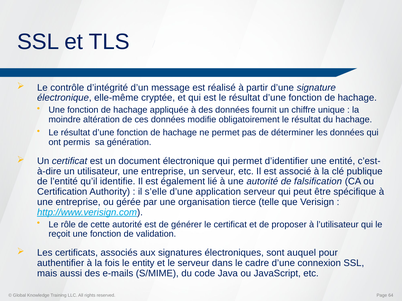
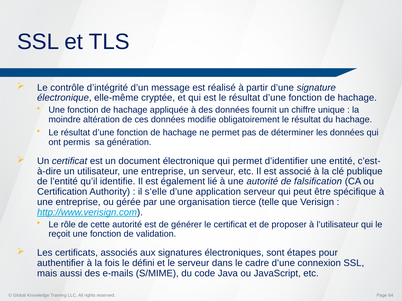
auquel: auquel -> étapes (302, 253)
entity: entity -> défini (143, 264)
